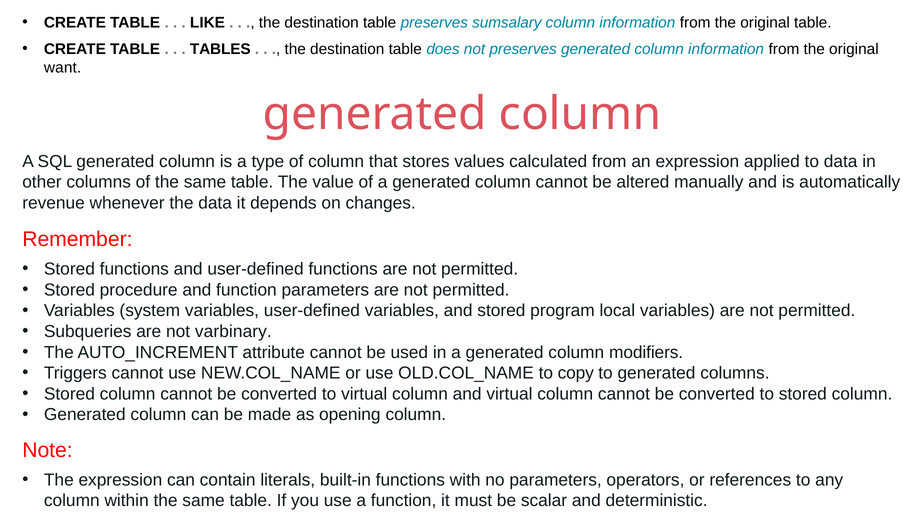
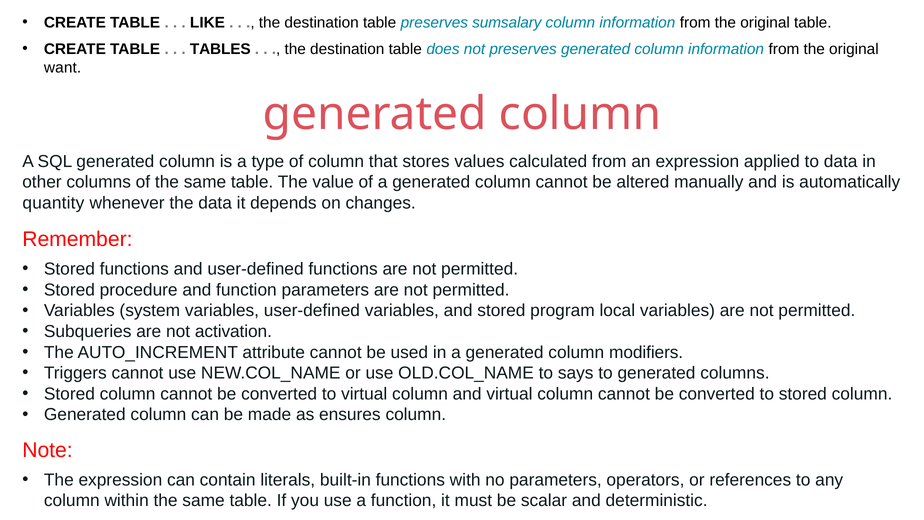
revenue: revenue -> quantity (53, 203)
varbinary: varbinary -> activation (233, 331)
copy: copy -> says (576, 373)
opening: opening -> ensures (350, 415)
